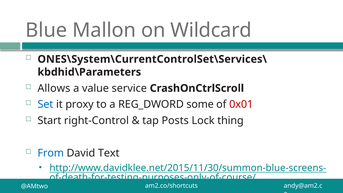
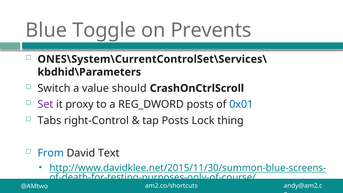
Mallon: Mallon -> Toggle (104, 30)
Wildcard: Wildcard -> Prevents (211, 30)
Allows: Allows -> Switch (54, 88)
service: service -> should (129, 88)
Set colour: blue -> purple (45, 104)
REG_DWORD some: some -> posts (200, 104)
0x01 colour: red -> blue (241, 104)
Start: Start -> Tabs (49, 121)
